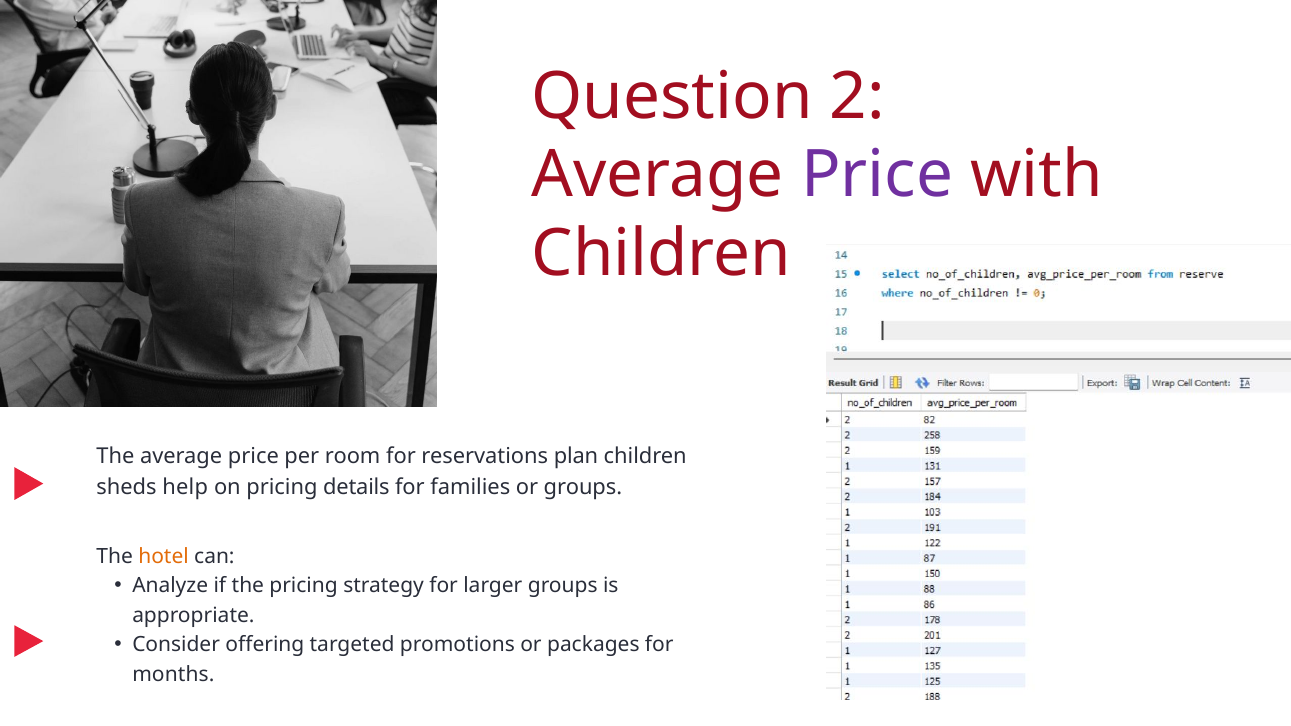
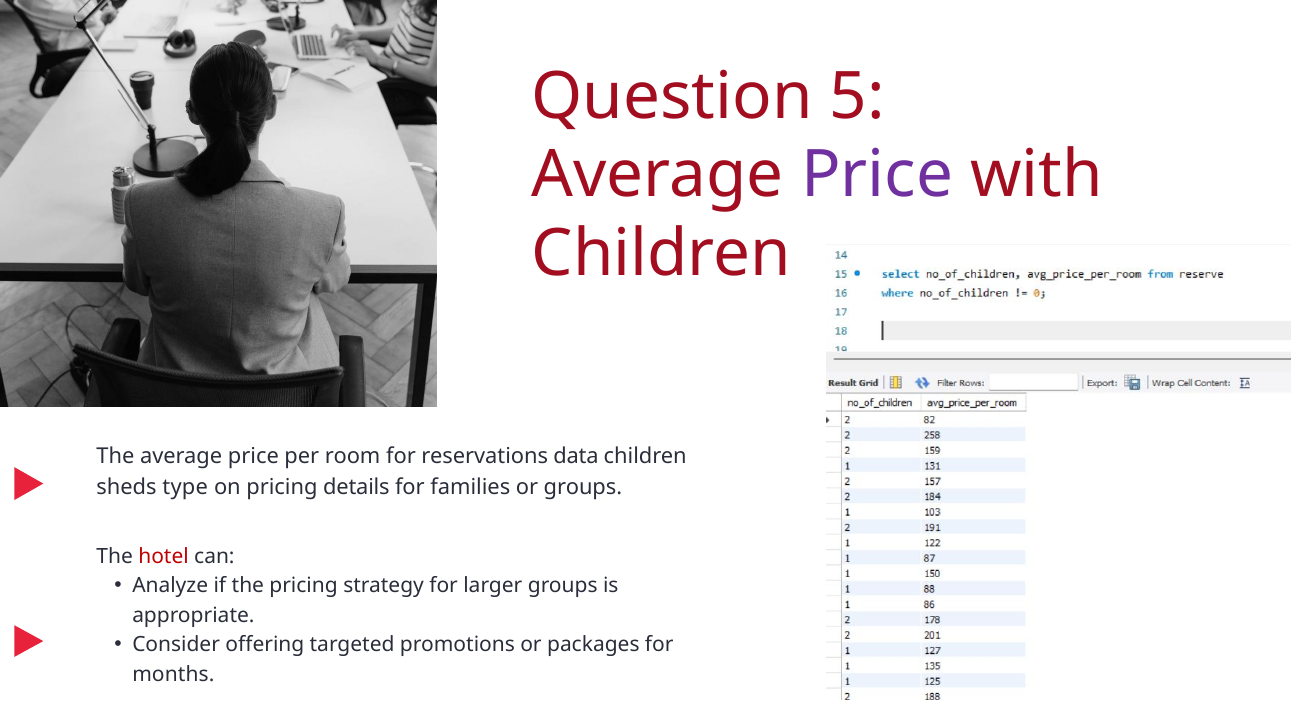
2: 2 -> 5 (857, 96)
plan: plan -> data (576, 457)
help: help -> type (185, 487)
hotel colour: orange -> red (164, 557)
